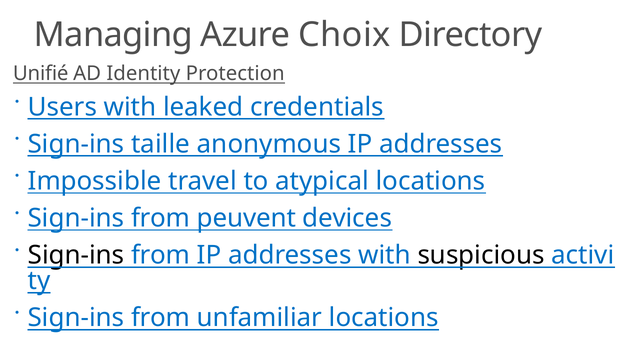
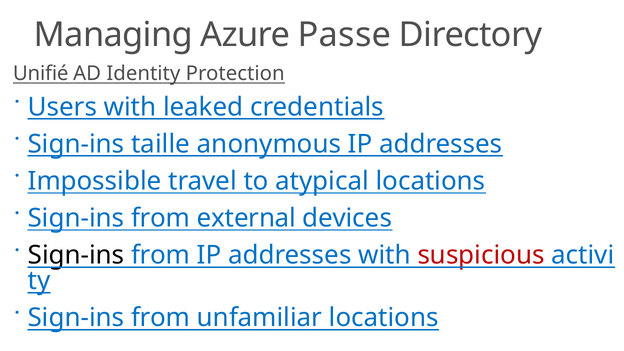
Choix: Choix -> Passe (344, 35)
peuvent: peuvent -> external (246, 218)
suspicious colour: black -> red (481, 255)
